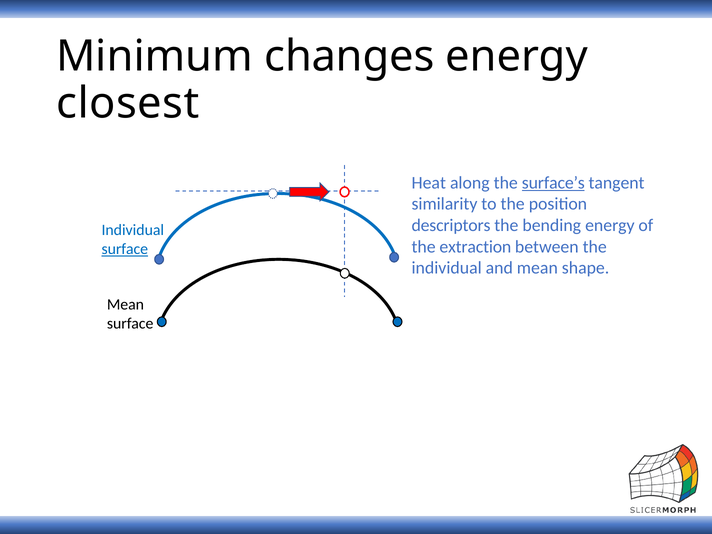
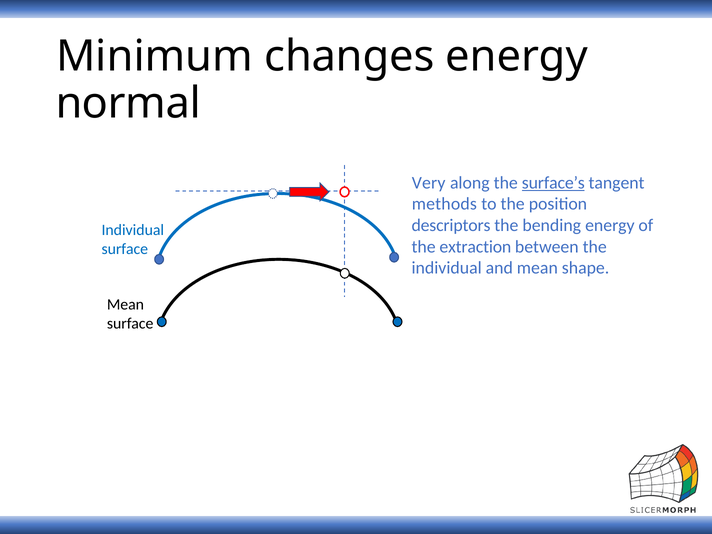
closest: closest -> normal (128, 103)
Heat: Heat -> Very (429, 183)
similarity: similarity -> methods (444, 204)
surface underline: present -> none (125, 249)
